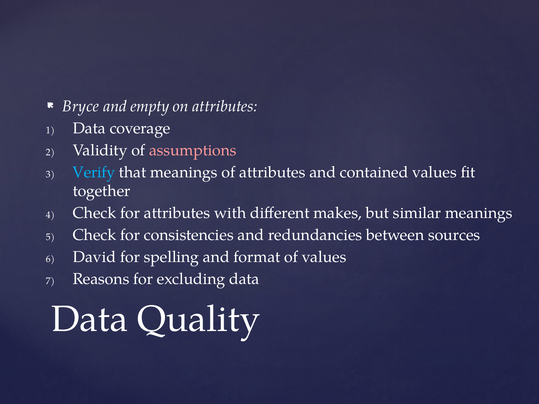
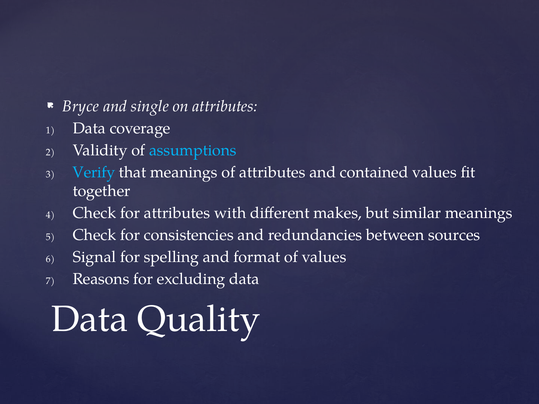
empty: empty -> single (150, 106)
assumptions colour: pink -> light blue (193, 150)
David: David -> Signal (94, 257)
